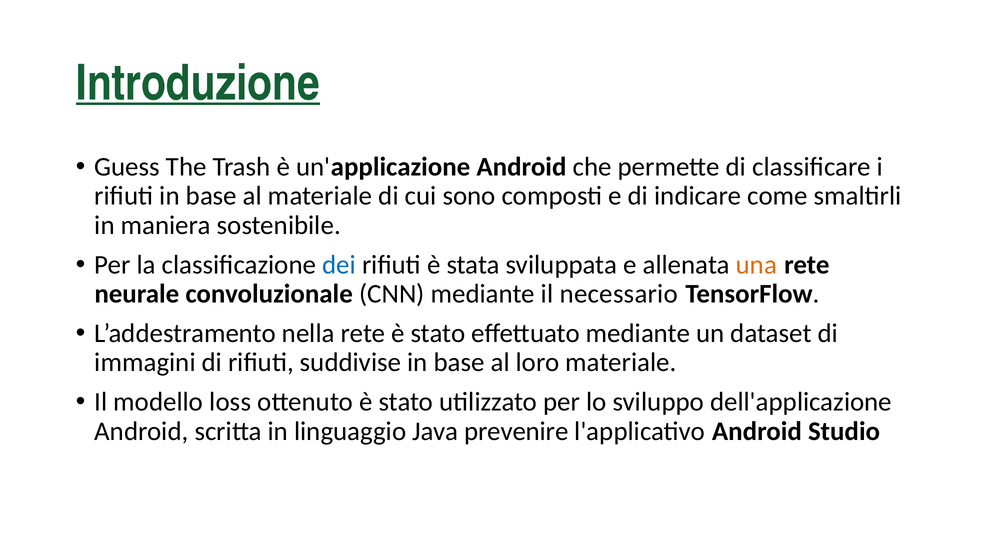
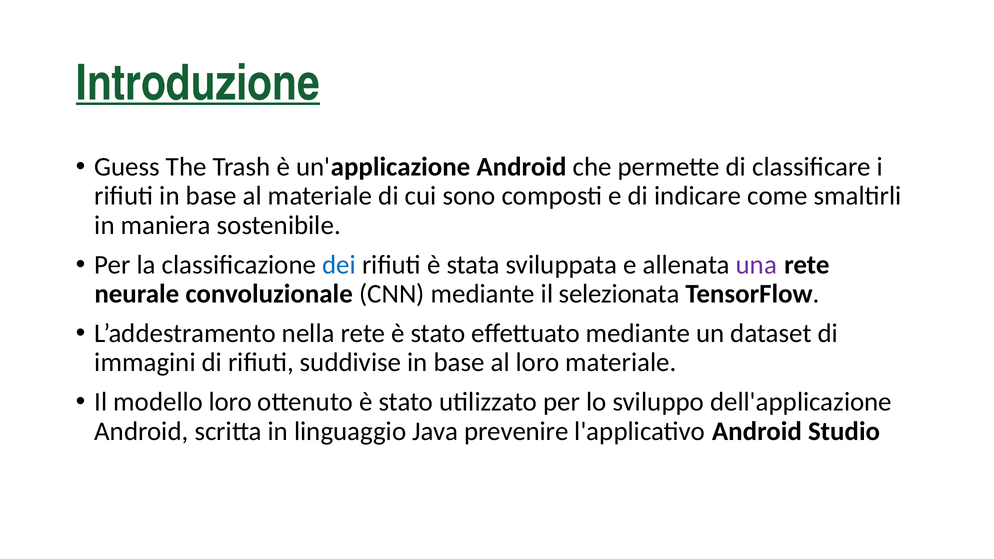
una colour: orange -> purple (756, 265)
necessario: necessario -> selezionata (619, 294)
modello loss: loss -> loro (230, 402)
